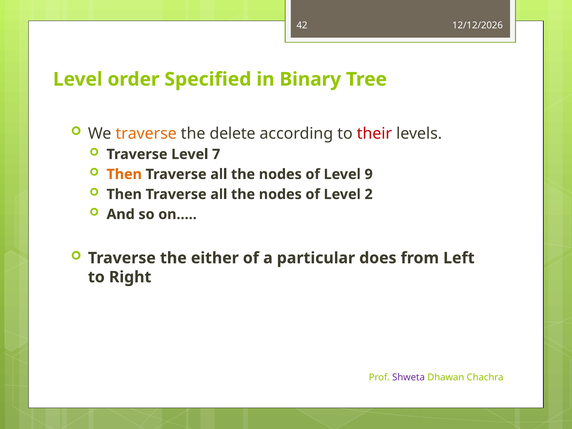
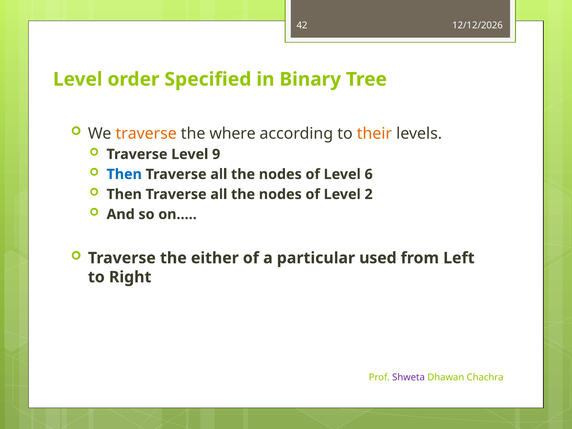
delete: delete -> where (233, 133)
their colour: red -> orange (374, 133)
7: 7 -> 9 (216, 154)
Then colour: orange -> blue (124, 174)
9: 9 -> 6 (369, 174)
does: does -> used (378, 258)
